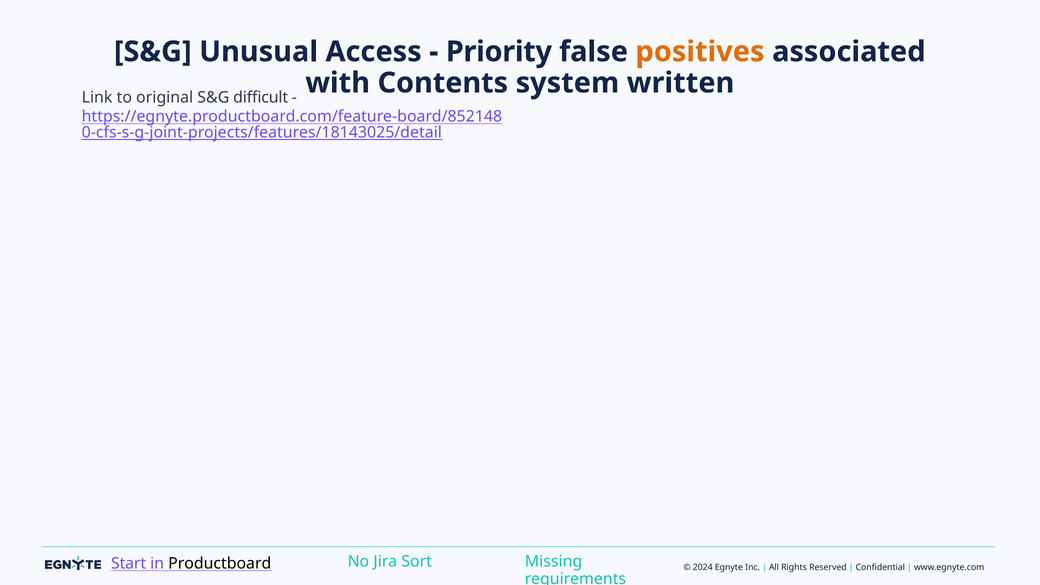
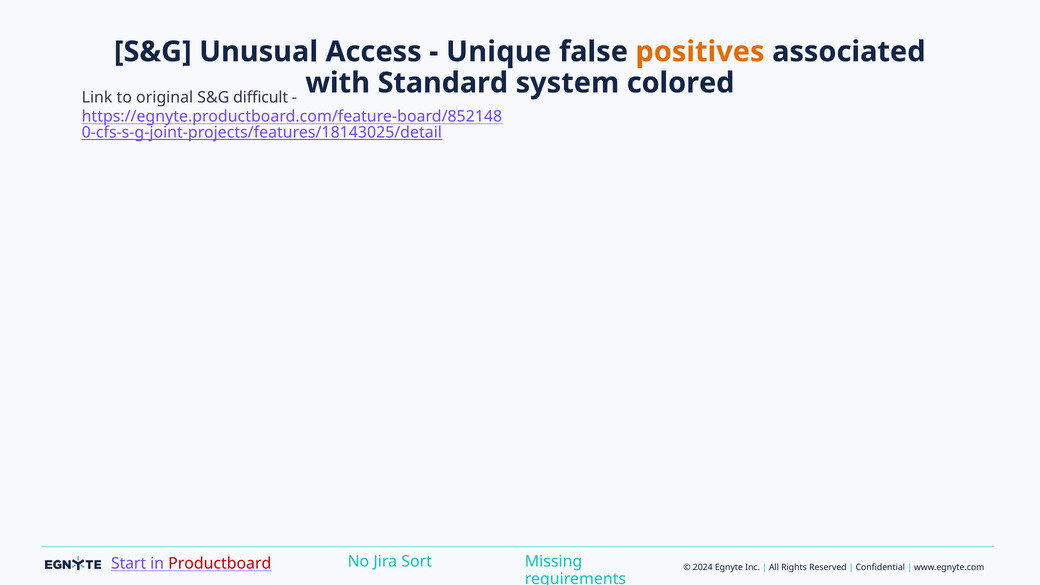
Priority: Priority -> Unique (499, 52)
Contents: Contents -> Standard (443, 83)
written: written -> colored (681, 83)
Productboard colour: black -> red (220, 564)
